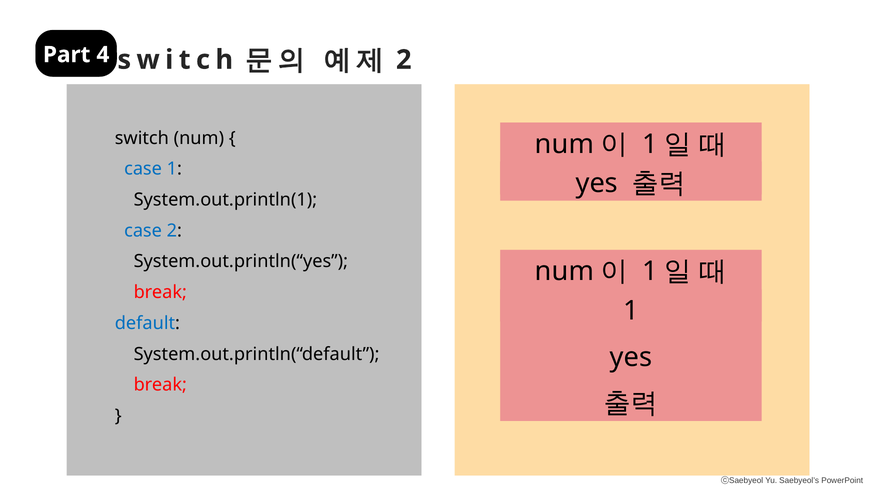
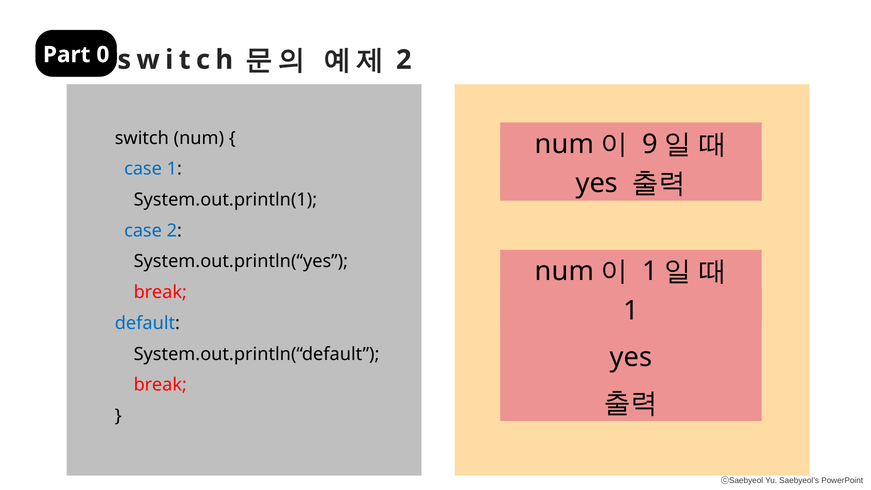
4: 4 -> 0 (103, 55)
1: 1 -> 9 (650, 144)
